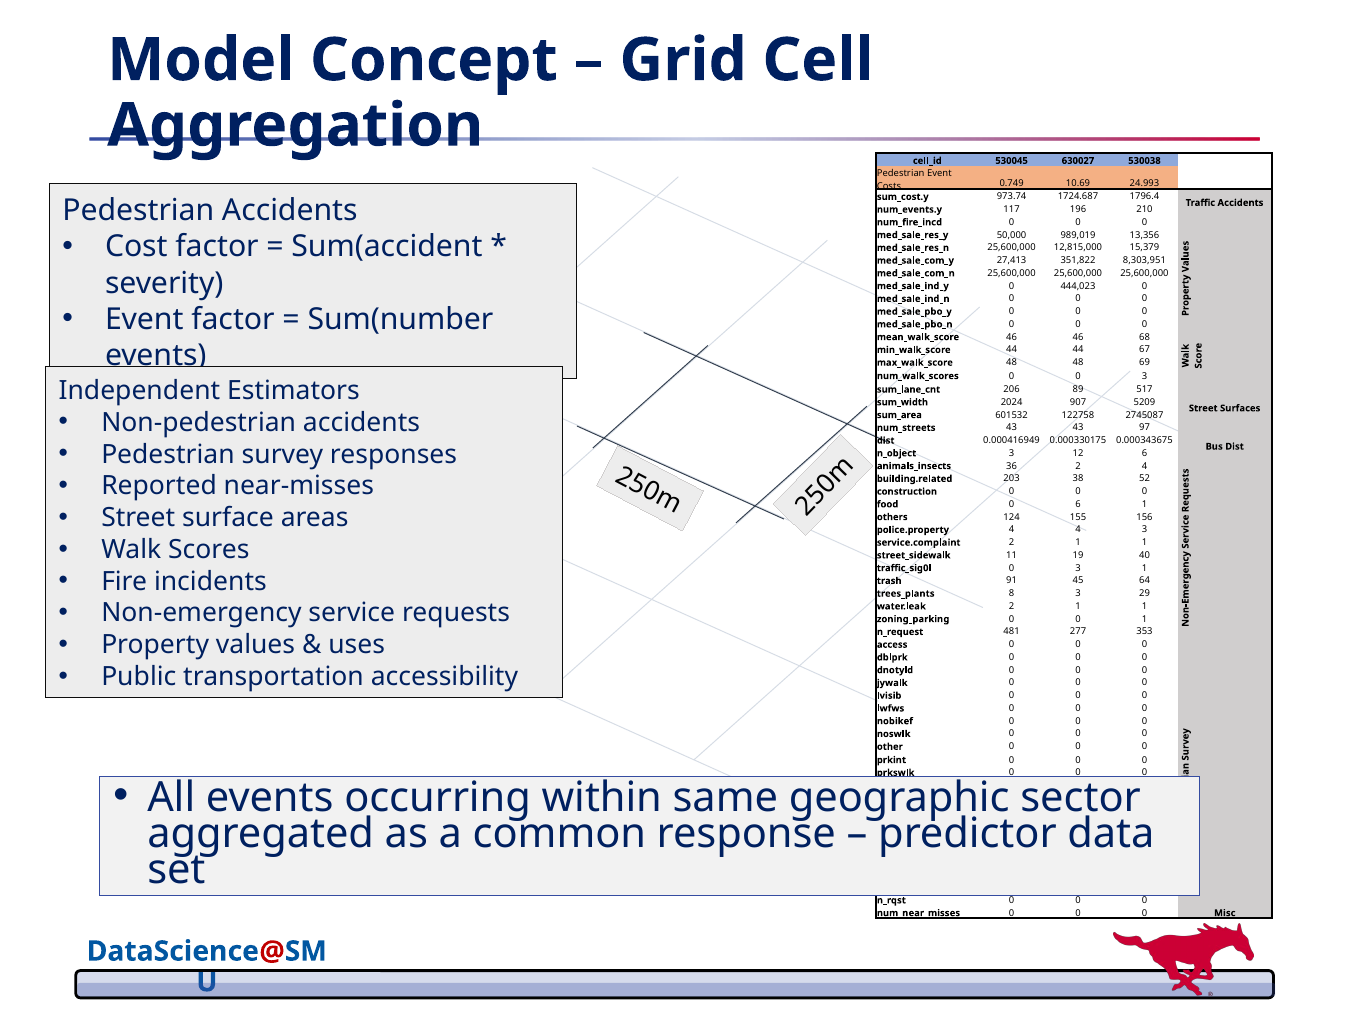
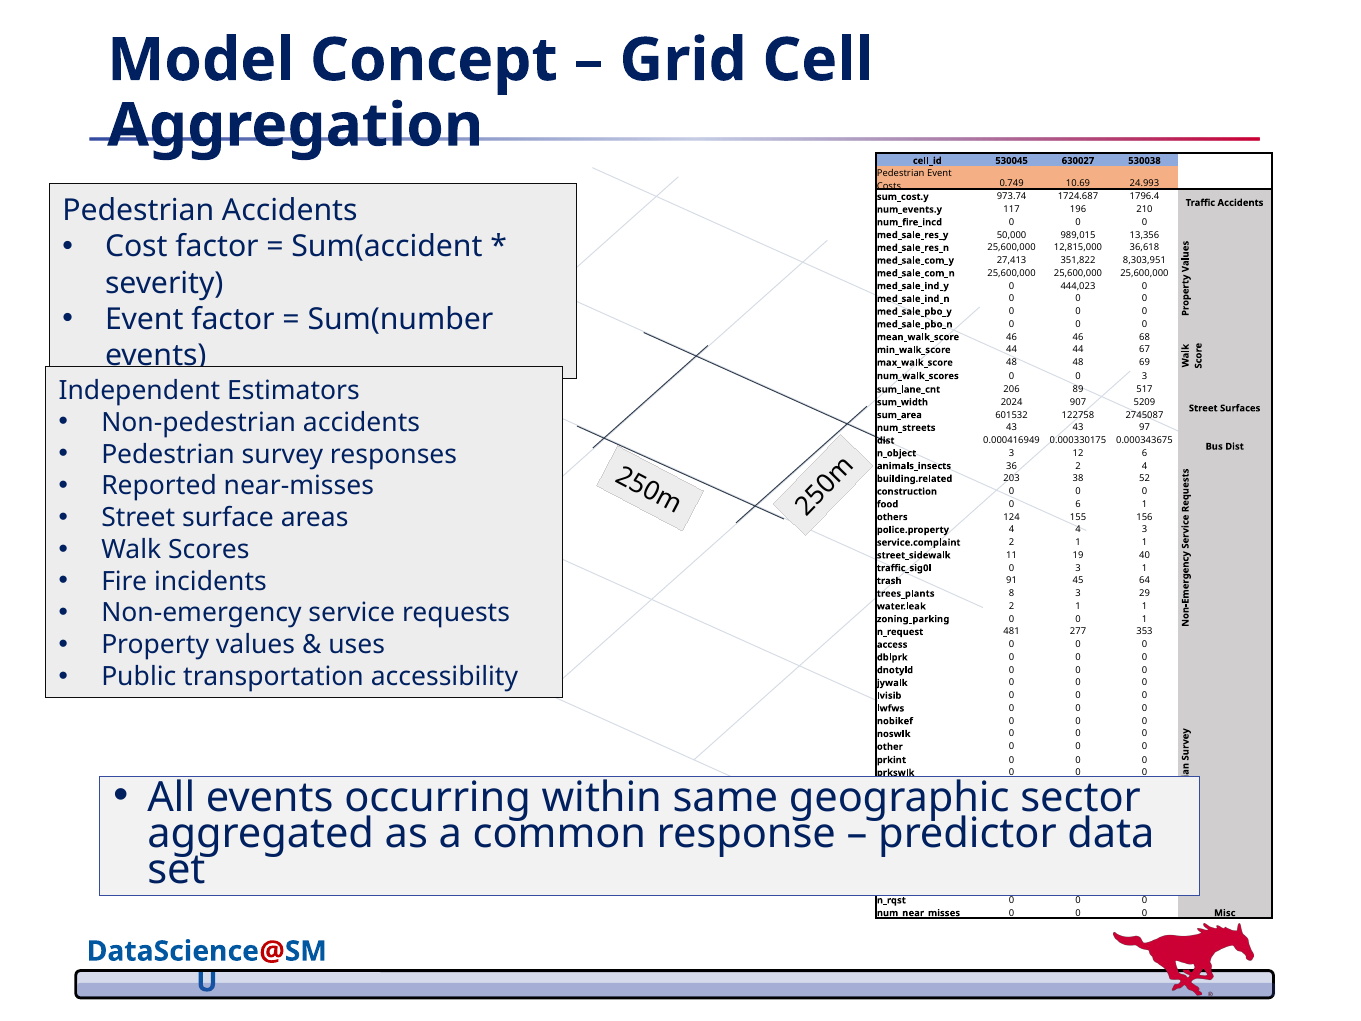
989,019: 989,019 -> 989,015 (1078, 235)
15,379: 15,379 -> 36,618 (1144, 248)
